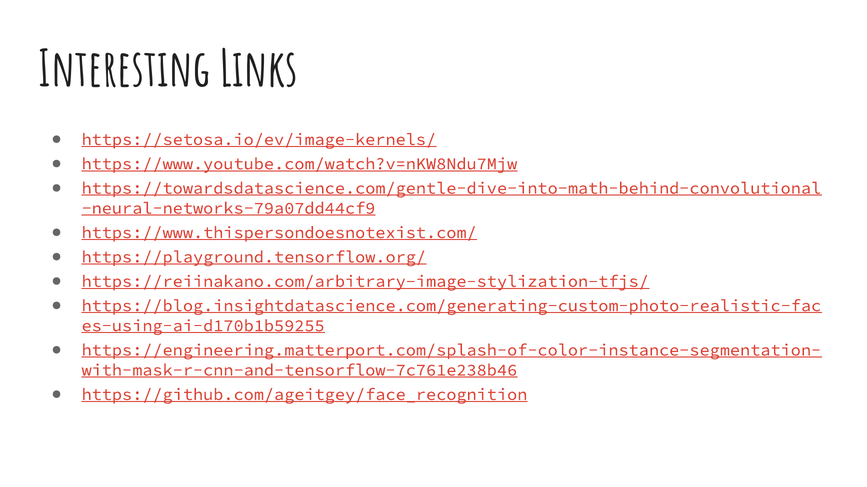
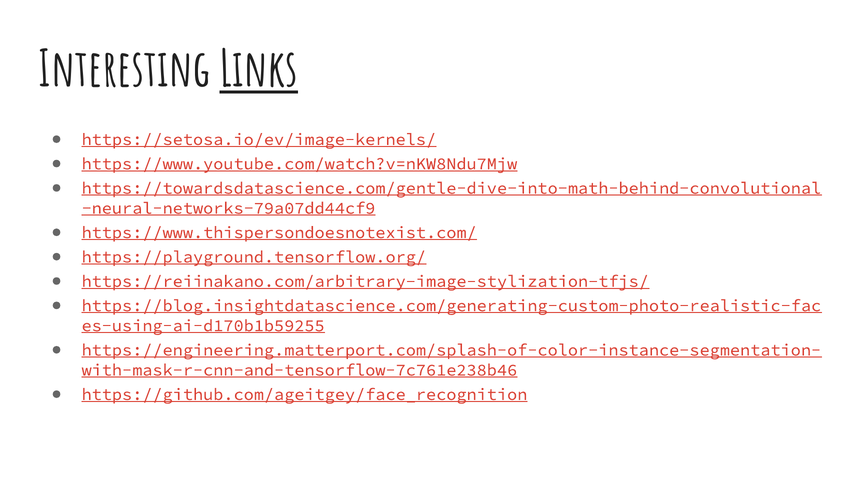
Links underline: none -> present (259, 70)
